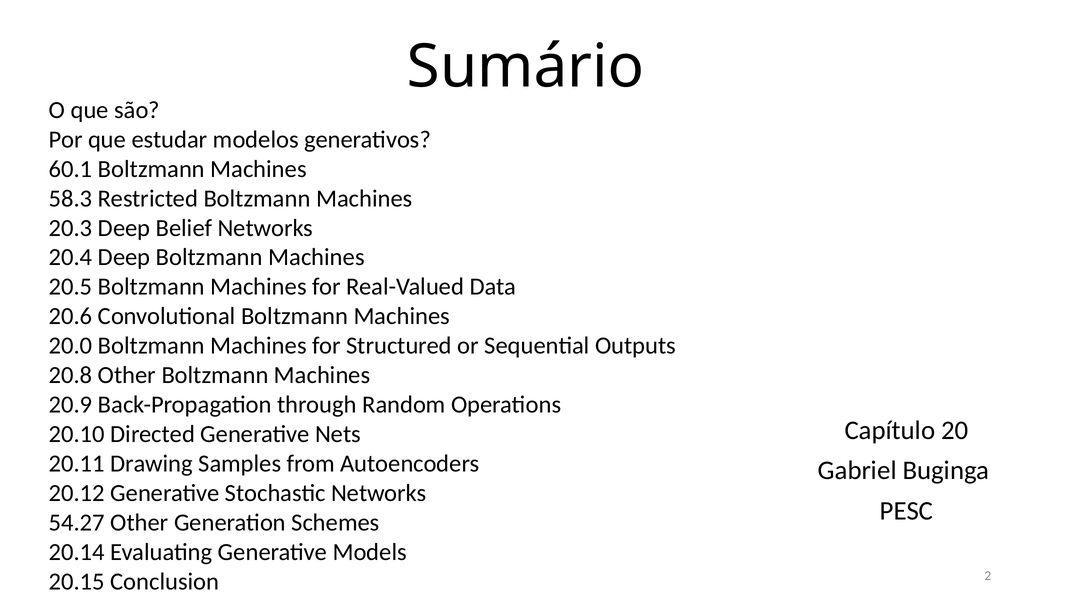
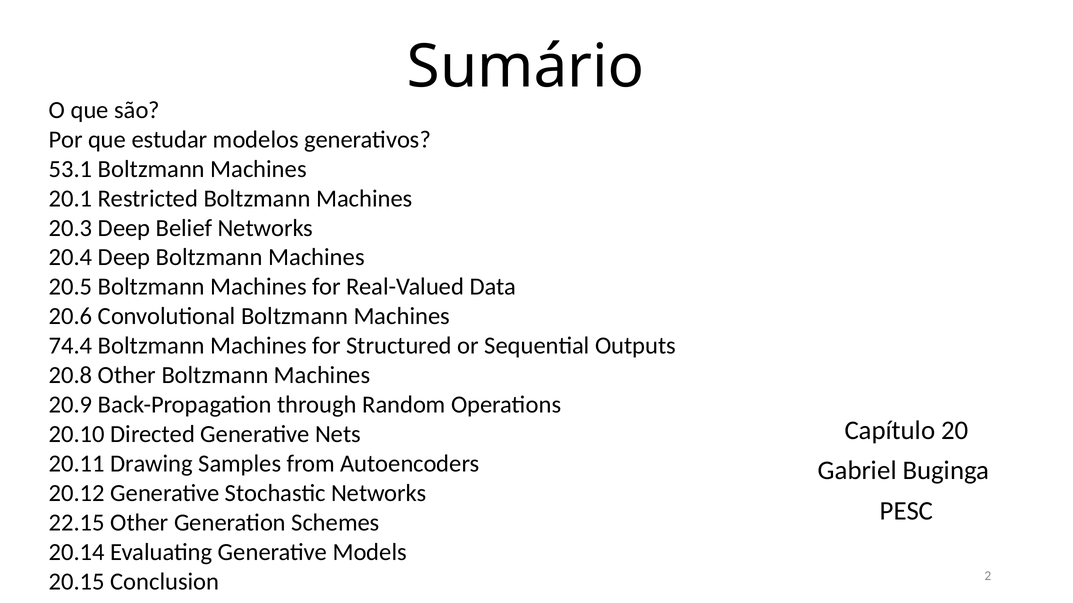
60.1: 60.1 -> 53.1 (71, 169)
58.3: 58.3 -> 20.1 (71, 199)
20.0: 20.0 -> 74.4 (71, 346)
54.27: 54.27 -> 22.15 (77, 523)
